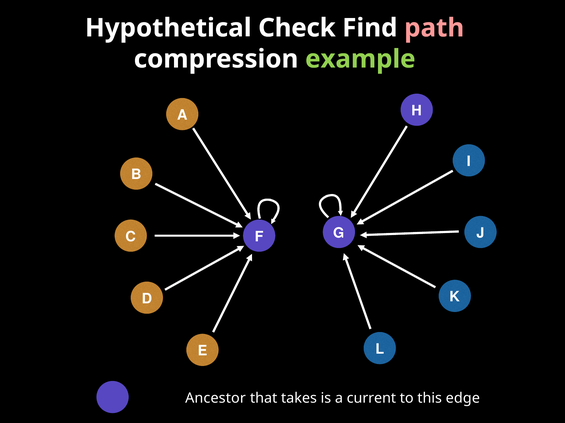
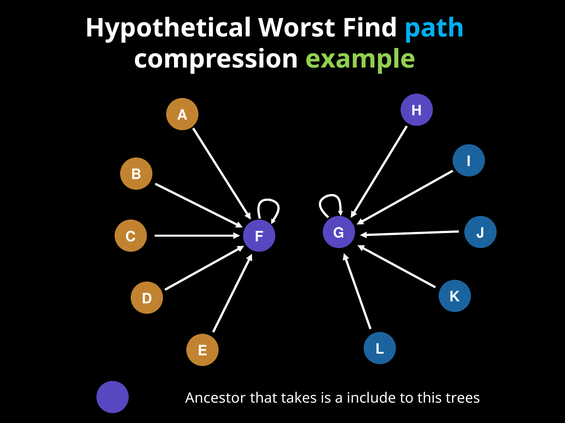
Check: Check -> Worst (297, 28)
path colour: pink -> light blue (434, 28)
current: current -> include (371, 399)
edge: edge -> trees (463, 399)
